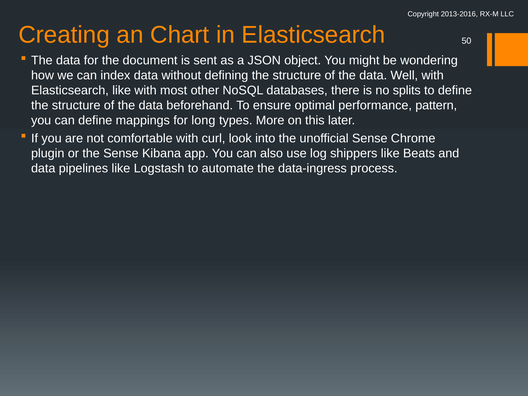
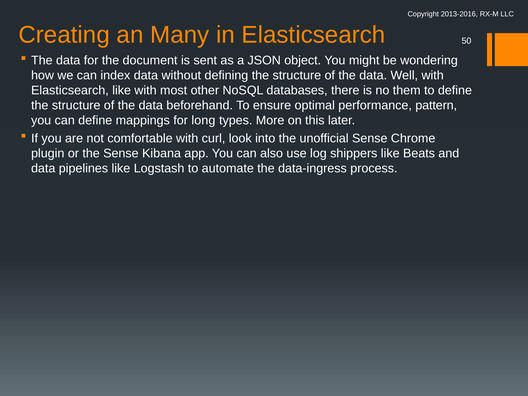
Chart: Chart -> Many (180, 35)
splits: splits -> them (407, 90)
